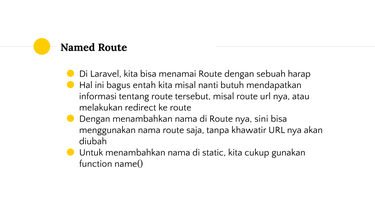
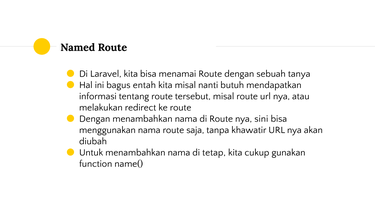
harap: harap -> tanya (299, 74)
static: static -> tetap (214, 153)
